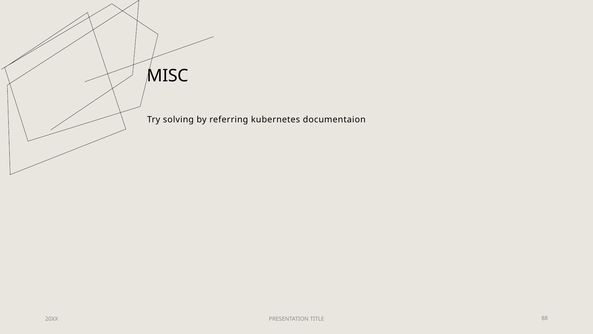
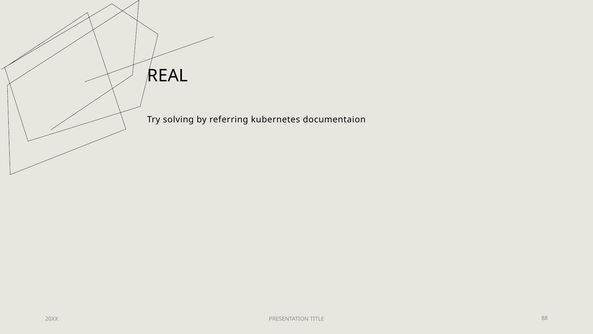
MISC: MISC -> REAL (168, 76)
